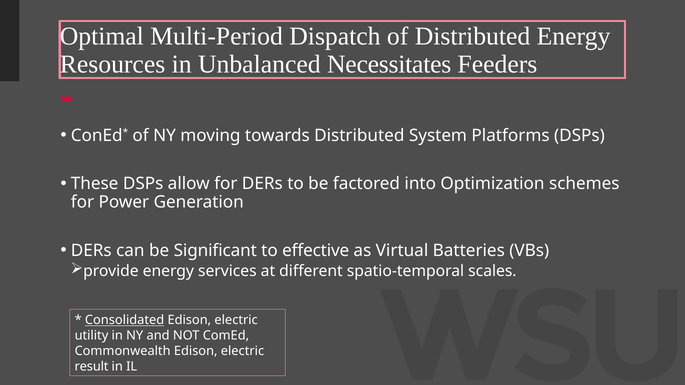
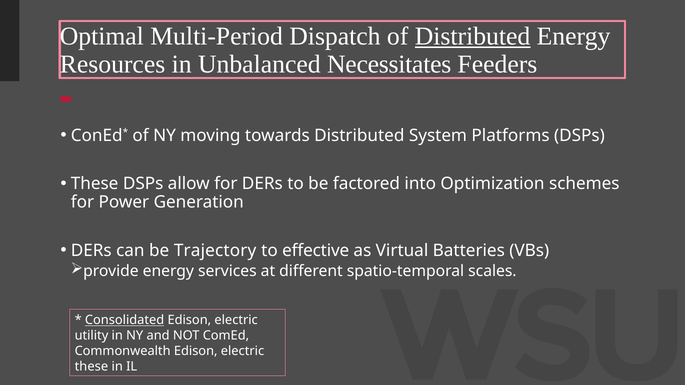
Distributed underline: none -> present (473, 36)
Significant: Significant -> Trajectory (215, 251)
result: result -> these (91, 367)
